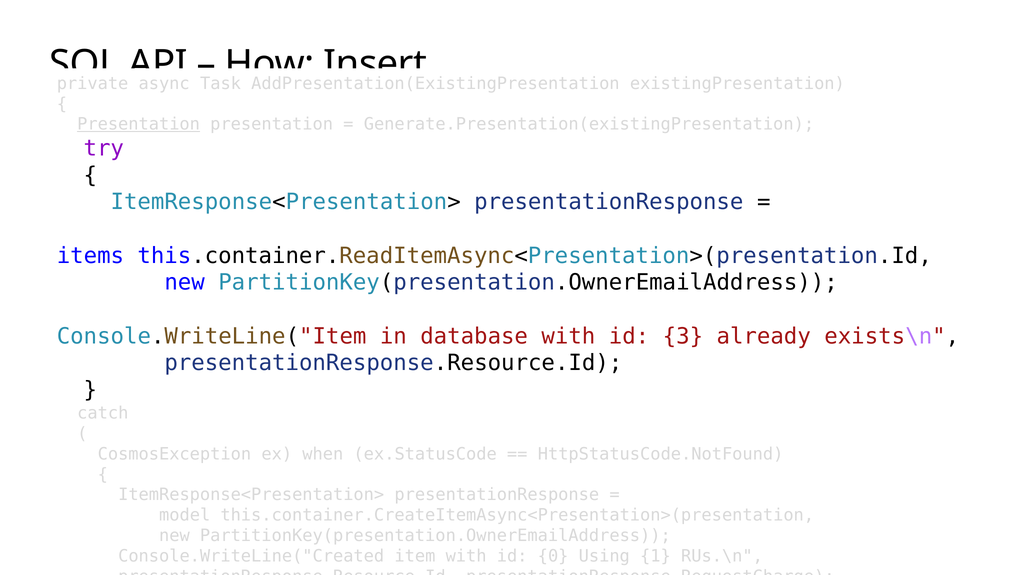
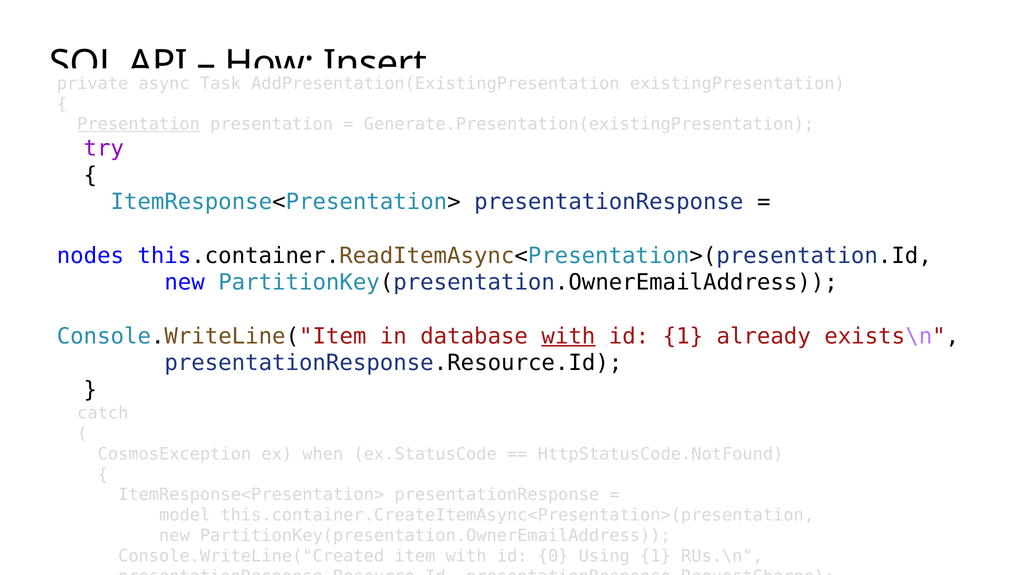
items: items -> nodes (90, 256)
with underline: none -> present (568, 336)
id 3: 3 -> 1 (683, 336)
